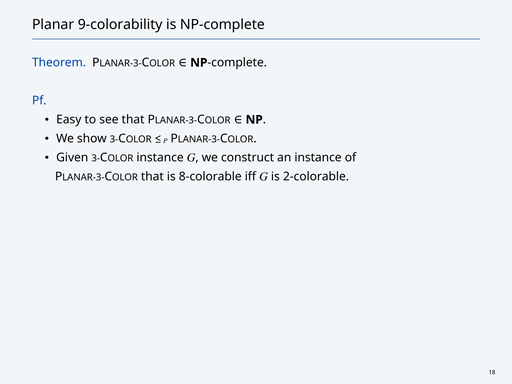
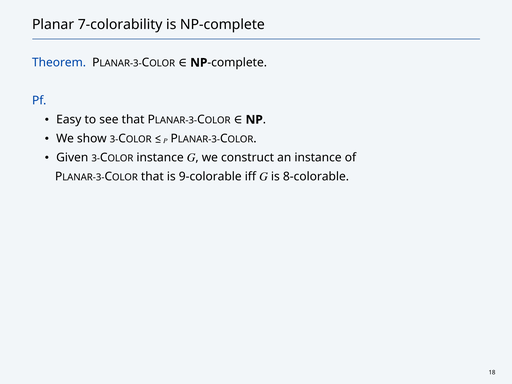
9-colorability: 9-colorability -> 7-colorability (120, 25)
8-colorable: 8-colorable -> 9-colorable (210, 177)
2-colorable: 2-colorable -> 8-colorable (316, 177)
